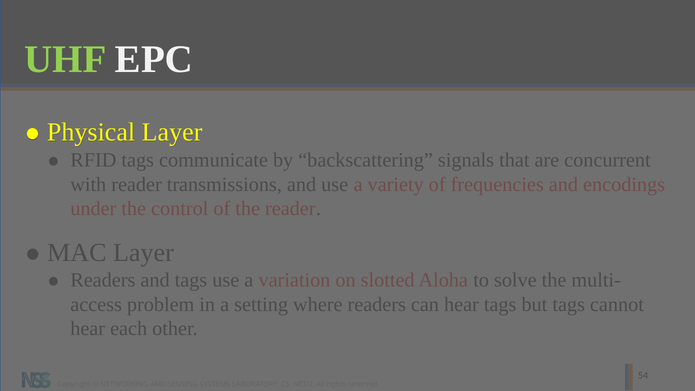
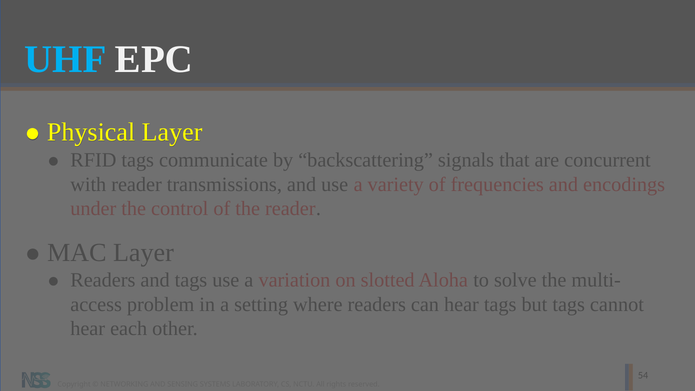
UHF colour: light green -> light blue (65, 59)
